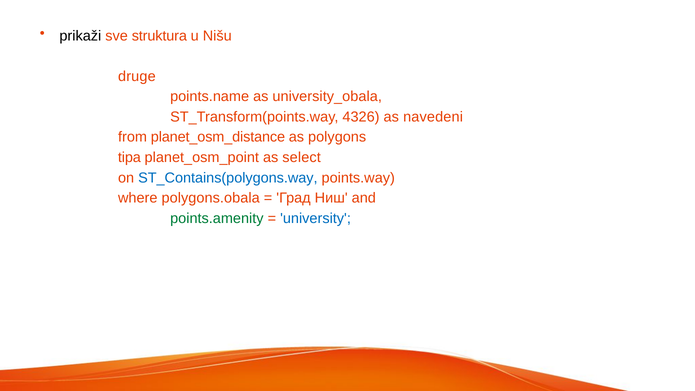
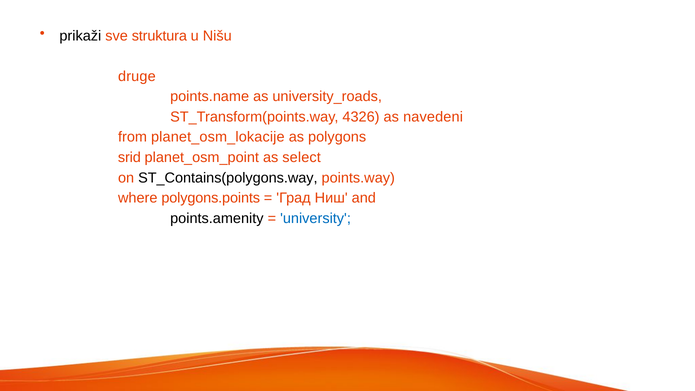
university_obala: university_obala -> university_roads (327, 97)
planet_osm_distance: planet_osm_distance -> planet_osm_lokacije (218, 137)
tipa: tipa -> srid (129, 157)
ST_Contains(polygons.way colour: blue -> black (228, 178)
polygons.obala: polygons.obala -> polygons.points (211, 198)
points.amenity colour: green -> black (217, 218)
